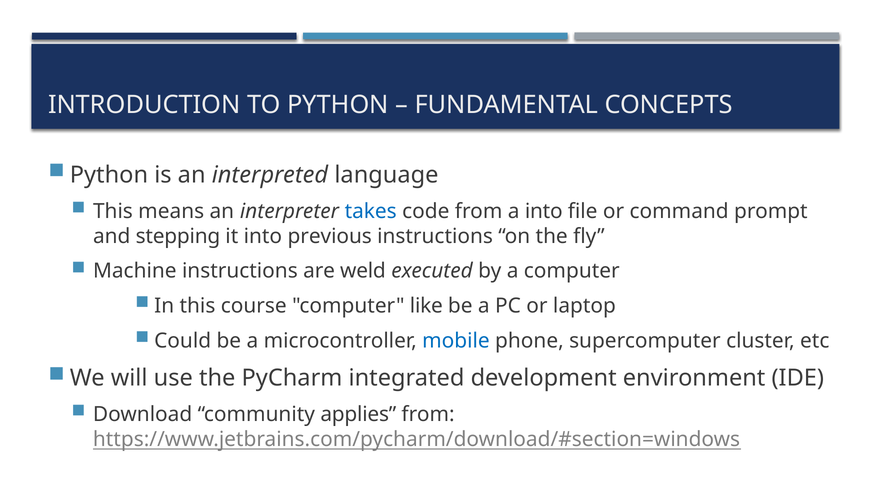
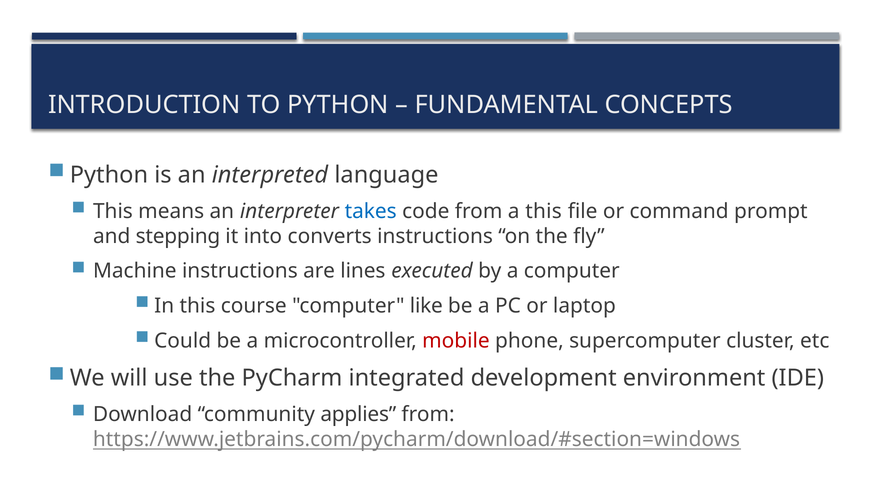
a into: into -> this (544, 211)
previous: previous -> converts (330, 236)
weld: weld -> lines (363, 271)
mobile colour: blue -> red (456, 341)
